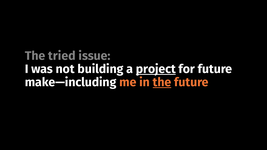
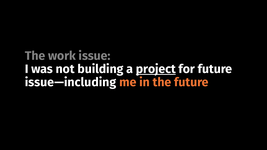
tried: tried -> work (62, 56)
make—including: make—including -> issue—including (71, 82)
the underline: present -> none (162, 82)
